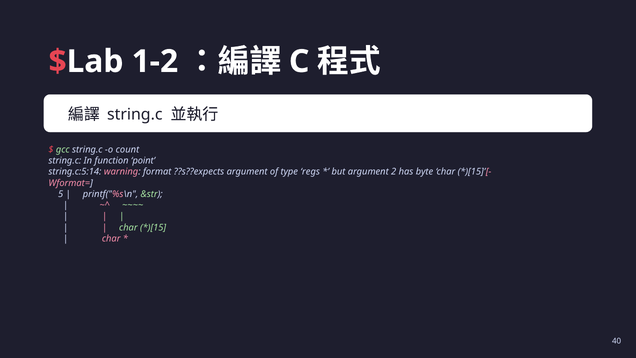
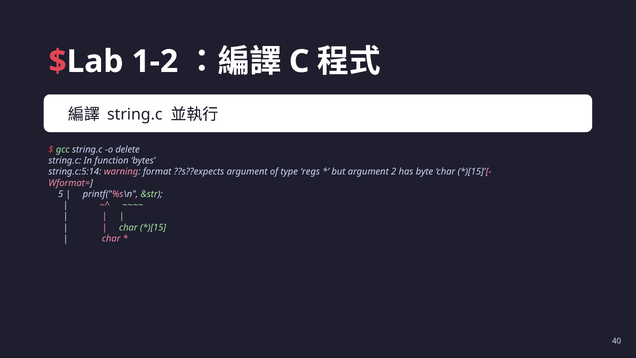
count: count -> delete (128, 149)
point: point -> bytes (143, 161)
